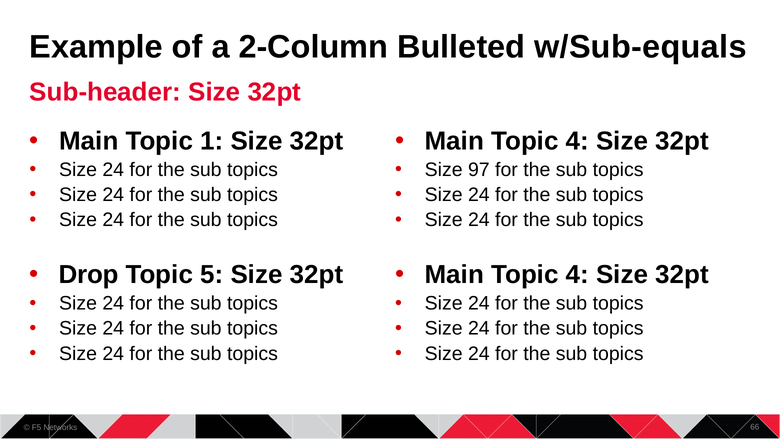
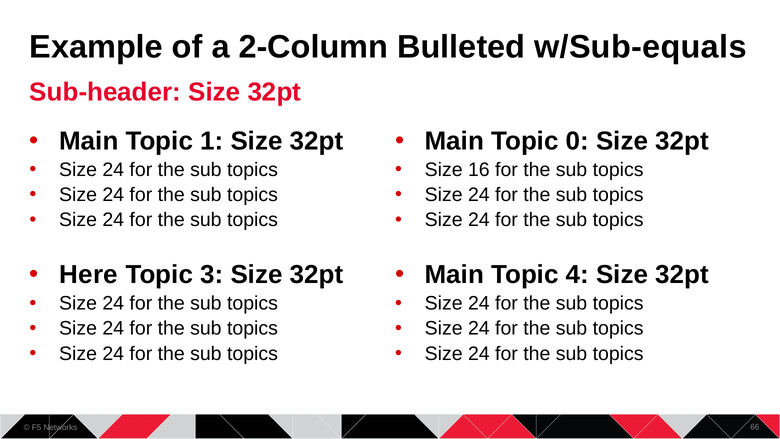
4: 4 -> 0 (577, 141)
97: 97 -> 16 (479, 170)
Drop: Drop -> Here (89, 275)
5: 5 -> 3 (212, 275)
